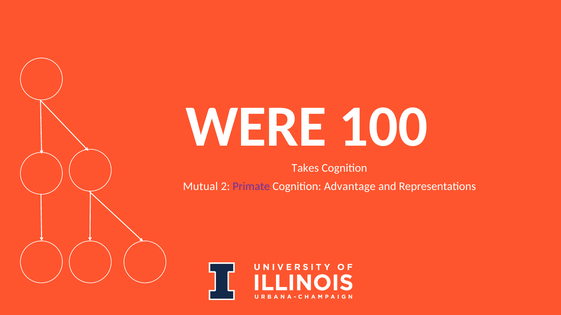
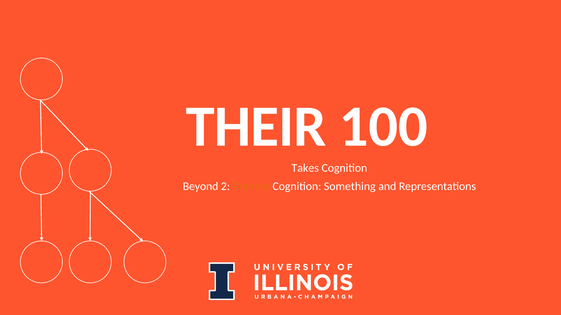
WERE: WERE -> THEIR (256, 127)
Mutual: Mutual -> Beyond (201, 187)
Primate colour: purple -> orange (251, 187)
Advantage: Advantage -> Something (350, 187)
